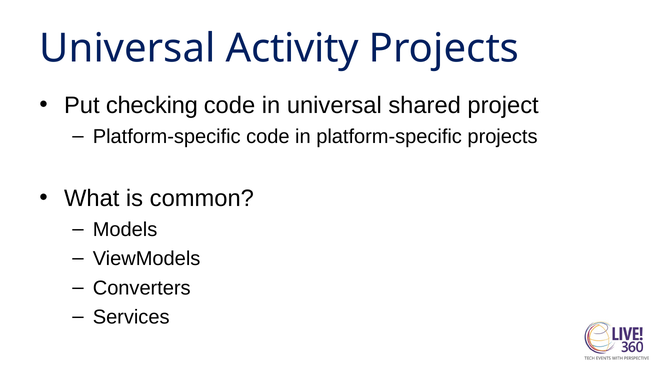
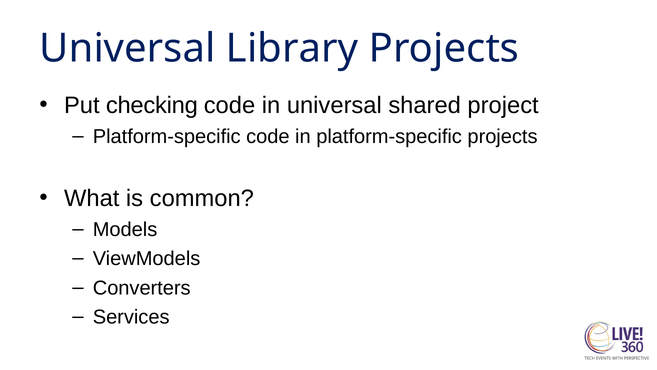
Activity: Activity -> Library (292, 48)
